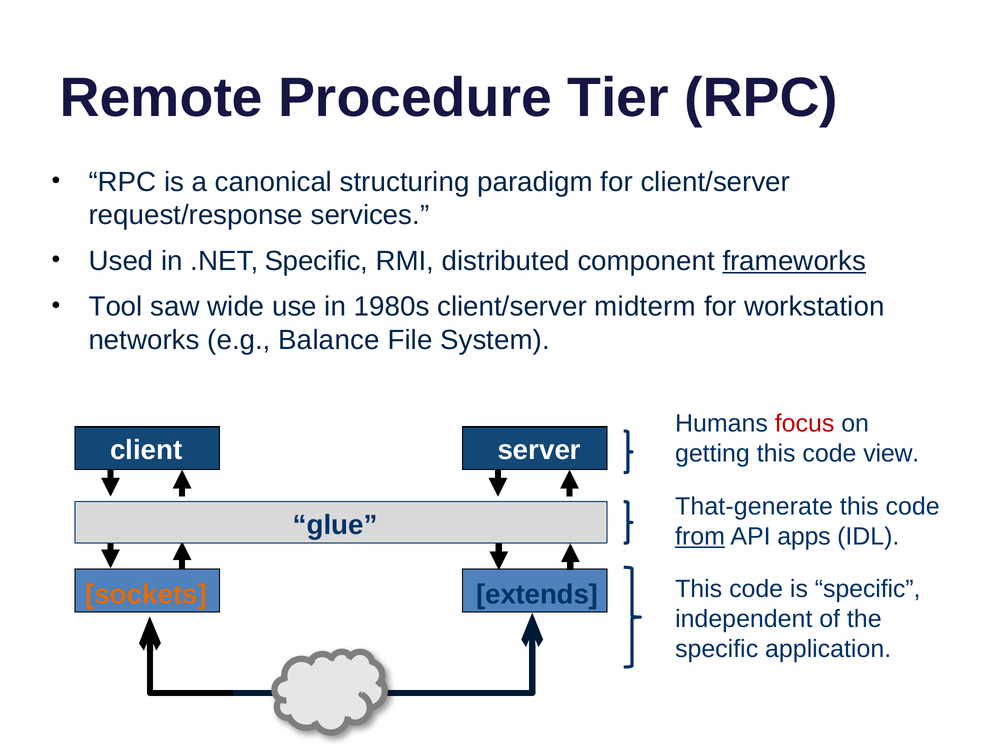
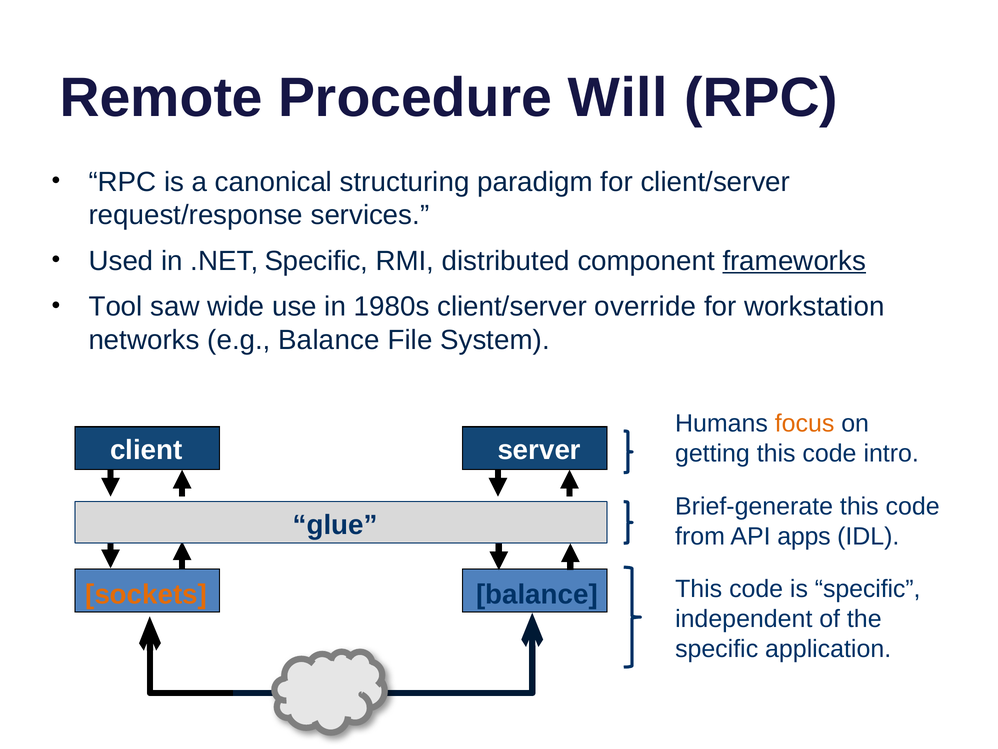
Tier: Tier -> Will (618, 98)
midterm: midterm -> override (645, 307)
focus colour: red -> orange (805, 423)
view: view -> intro (891, 453)
That-generate: That-generate -> Brief-generate (754, 506)
from underline: present -> none (700, 536)
extends: extends -> balance (537, 594)
